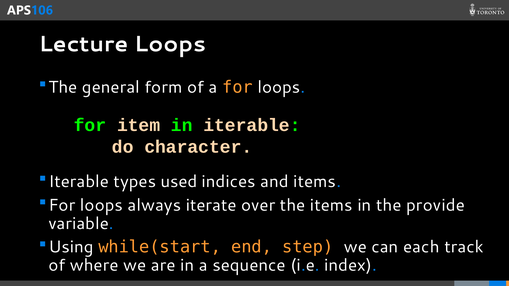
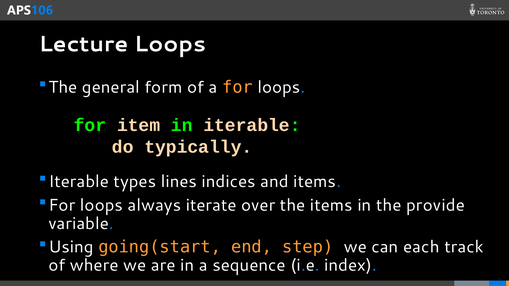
character: character -> typically (198, 147)
used: used -> lines (179, 182)
while(start: while(start -> going(start (160, 247)
